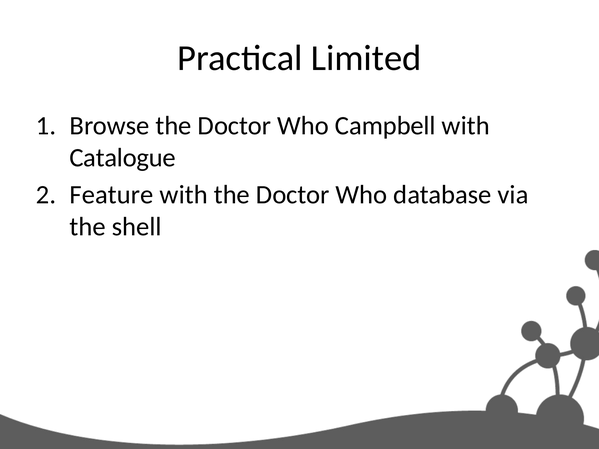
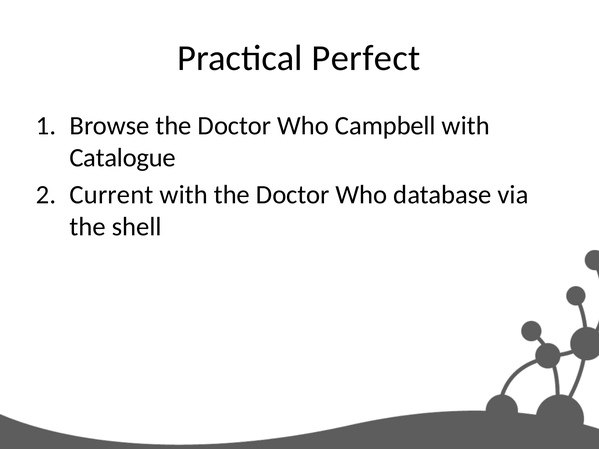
Limited: Limited -> Perfect (366, 58)
Feature: Feature -> Current (112, 195)
